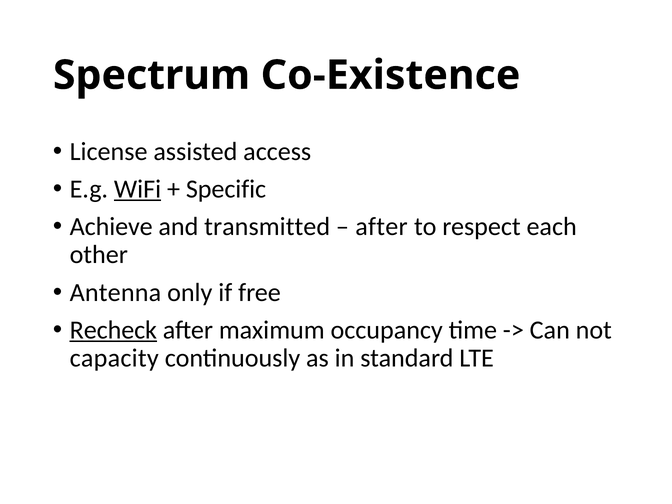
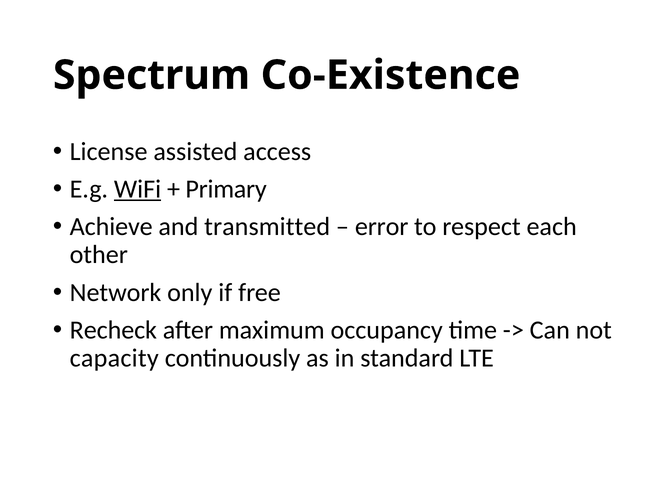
Specific: Specific -> Primary (226, 189)
after: after -> error (382, 227)
Antenna: Antenna -> Network (116, 292)
Recheck underline: present -> none (113, 330)
